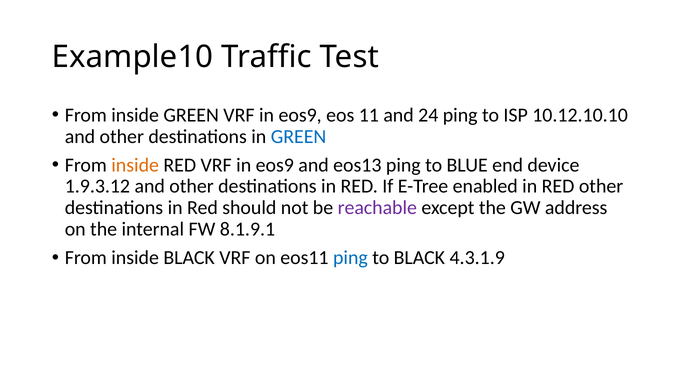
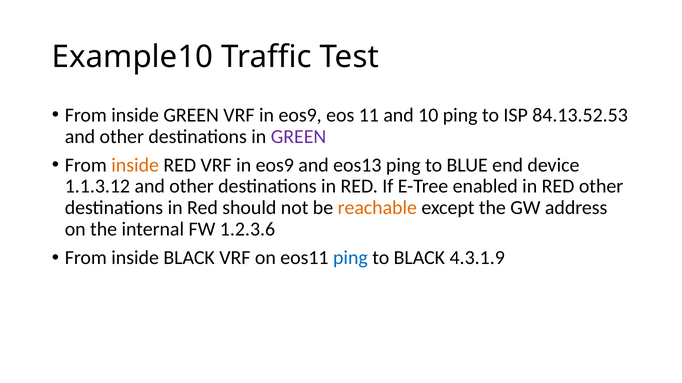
24: 24 -> 10 (428, 115)
10.12.10.10: 10.12.10.10 -> 84.13.52.53 (580, 115)
GREEN colour: blue -> purple (299, 137)
1.9.3.12: 1.9.3.12 -> 1.1.3.12 (97, 187)
reachable colour: purple -> orange (377, 208)
8.1.9.1: 8.1.9.1 -> 1.2.3.6 (247, 230)
